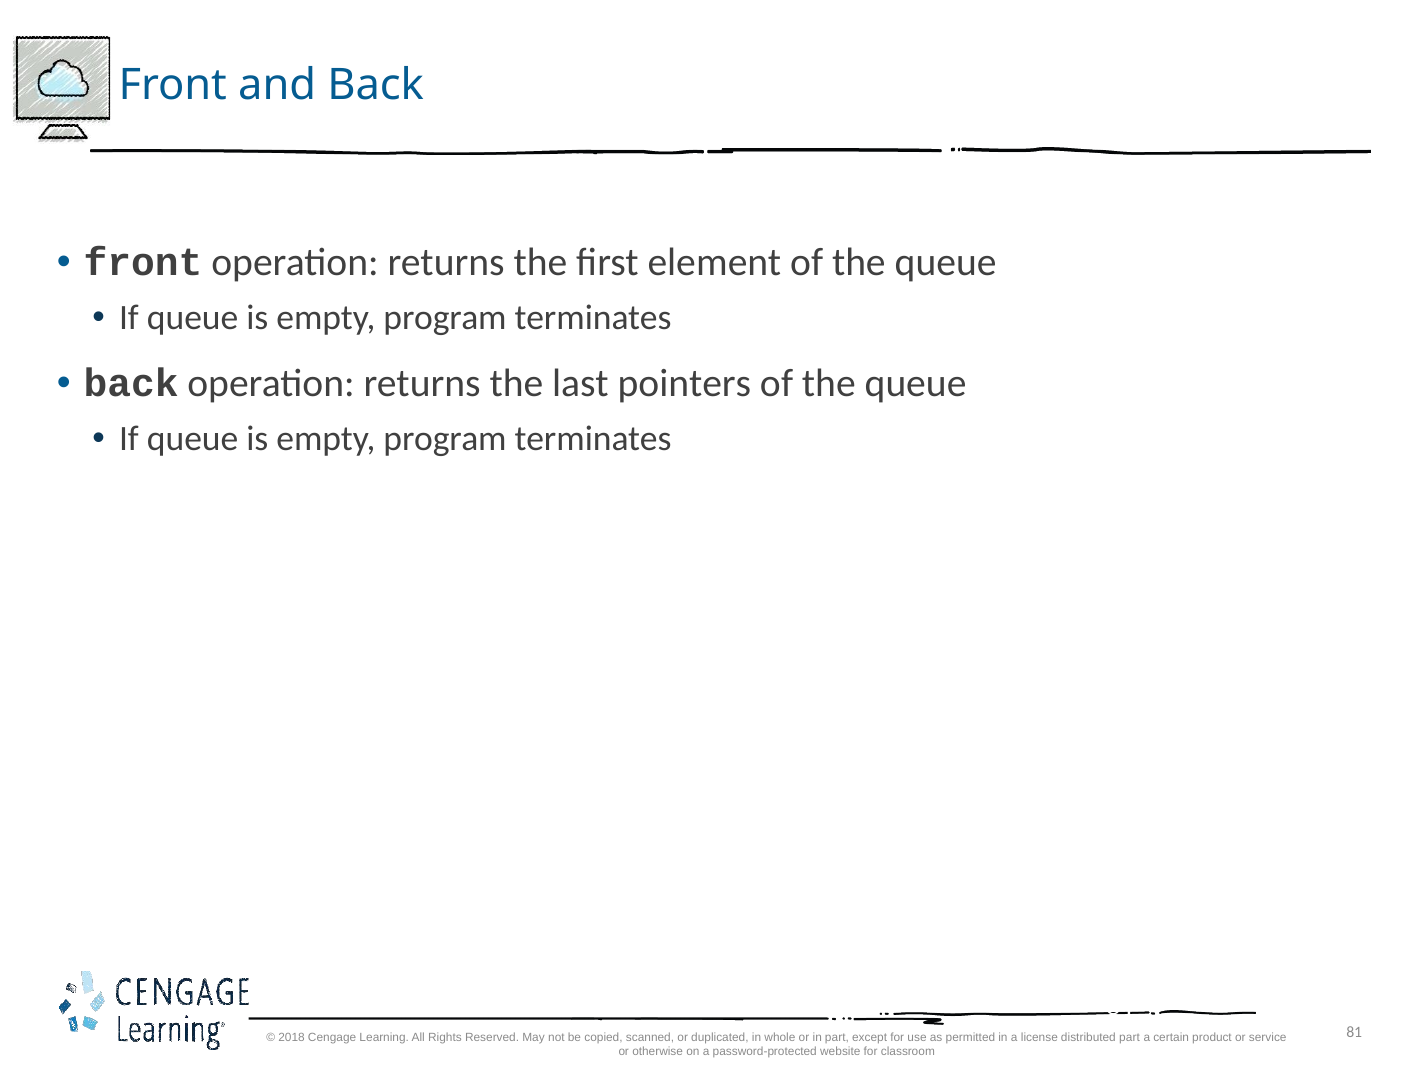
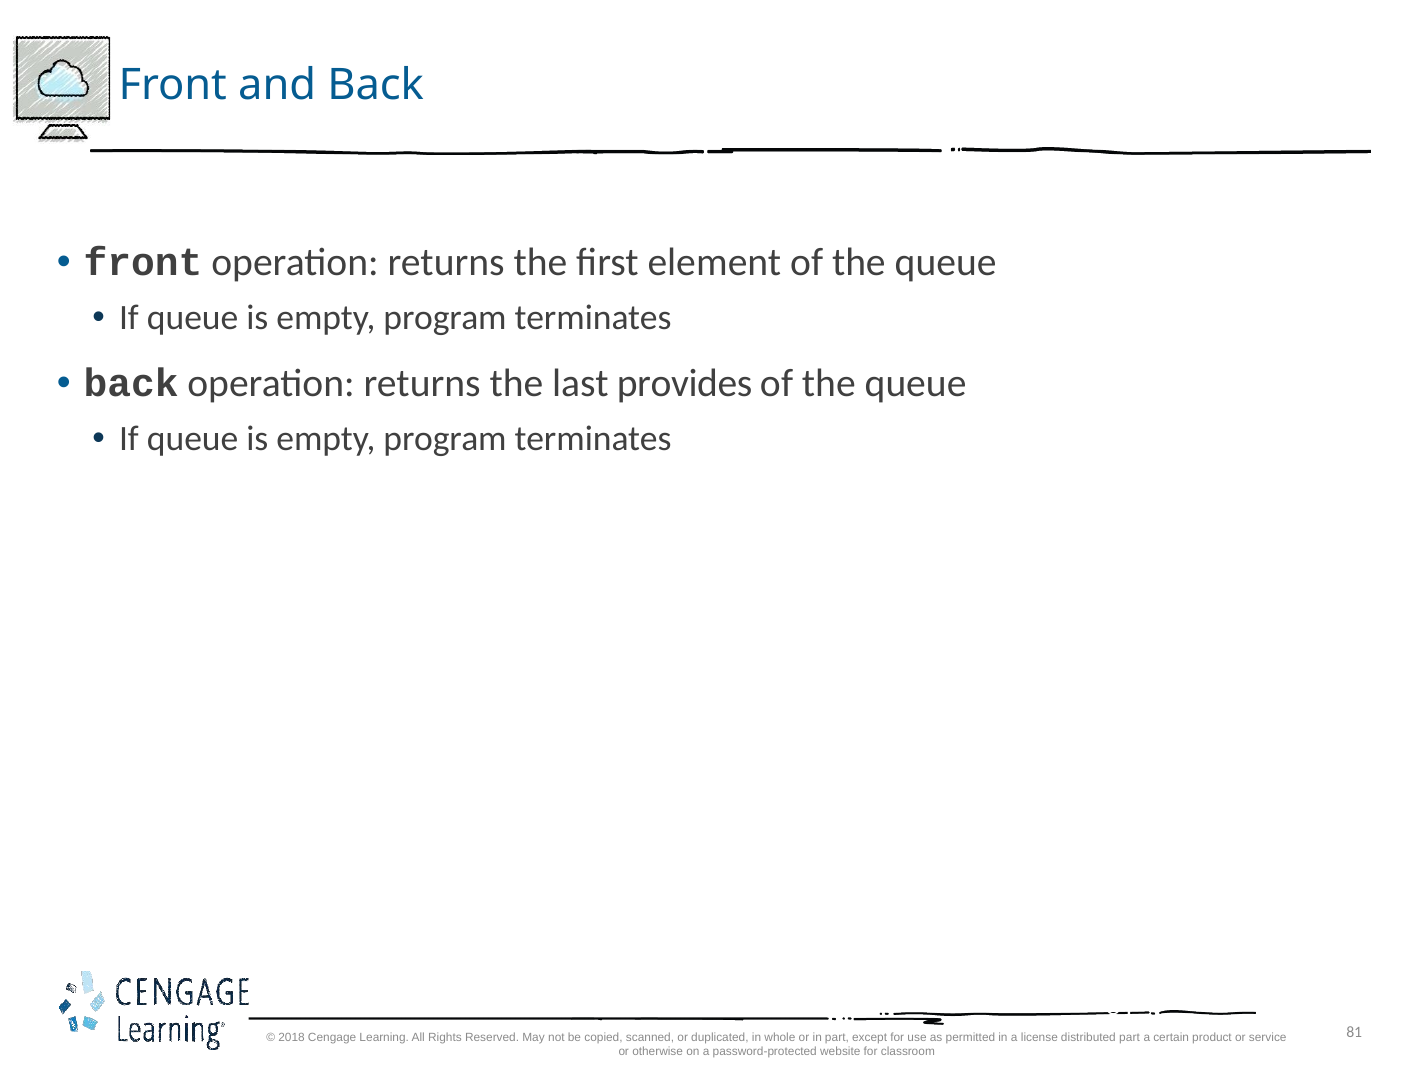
pointers: pointers -> provides (685, 384)
